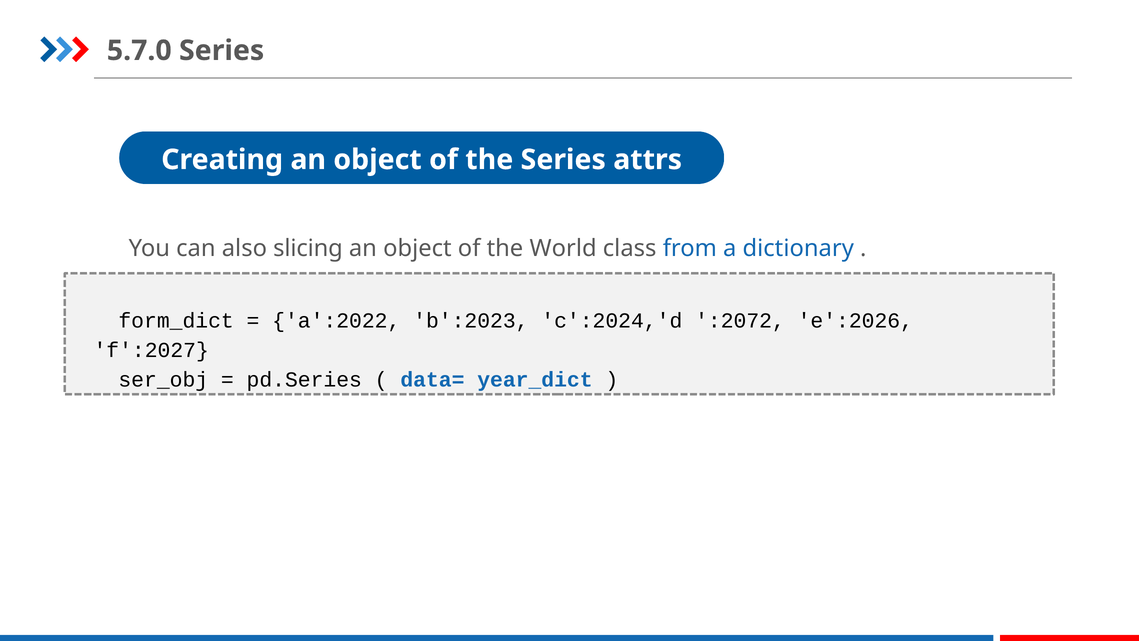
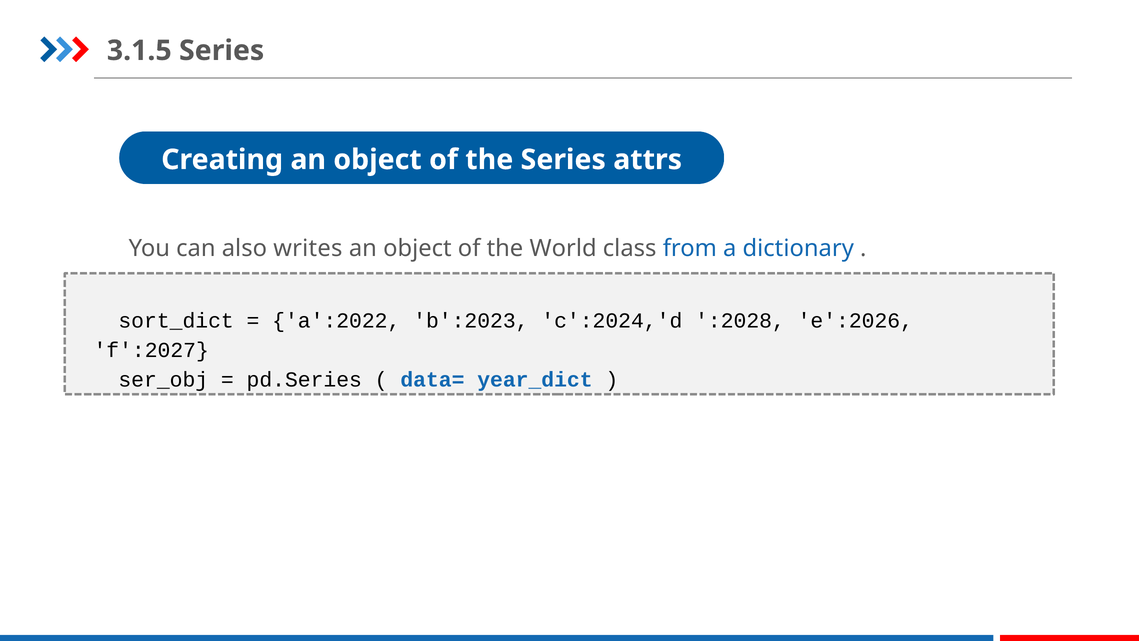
5.7.0: 5.7.0 -> 3.1.5 (139, 51)
slicing: slicing -> writes (308, 249)
form_dict: form_dict -> sort_dict (176, 321)
:2072: :2072 -> :2028 (740, 321)
